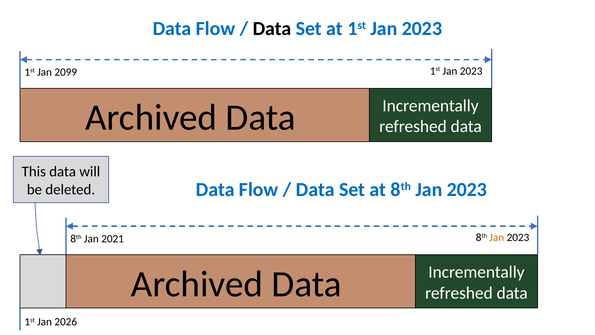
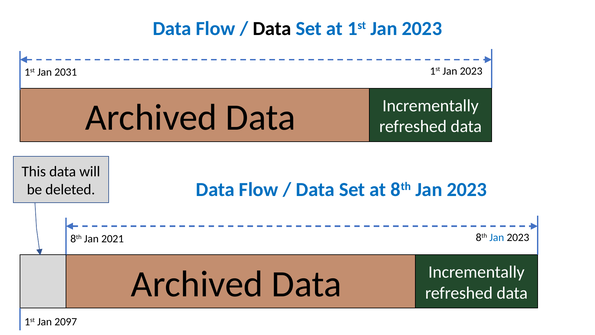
2099: 2099 -> 2031 (66, 72)
Jan colour: orange -> blue (497, 237)
2026: 2026 -> 2097 (66, 322)
